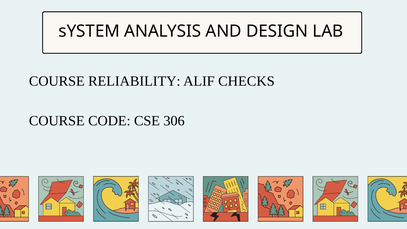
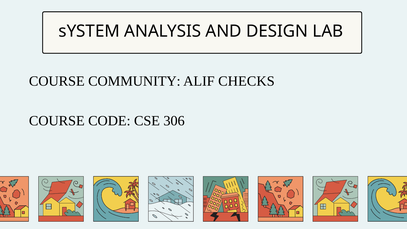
RELIABILITY: RELIABILITY -> COMMUNITY (134, 81)
